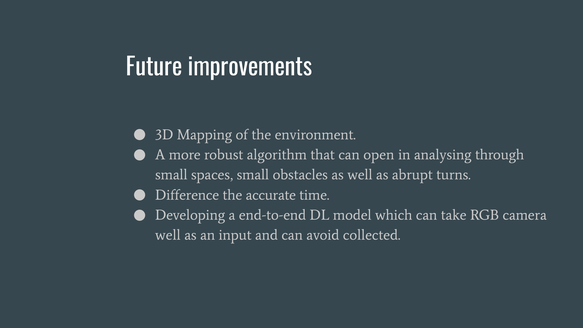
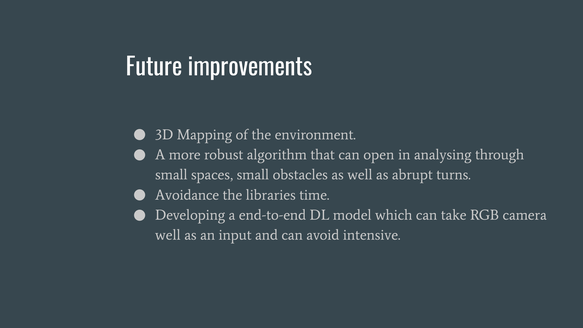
Difference: Difference -> Avoidance (187, 195)
accurate: accurate -> libraries (271, 195)
collected: collected -> intensive (372, 235)
